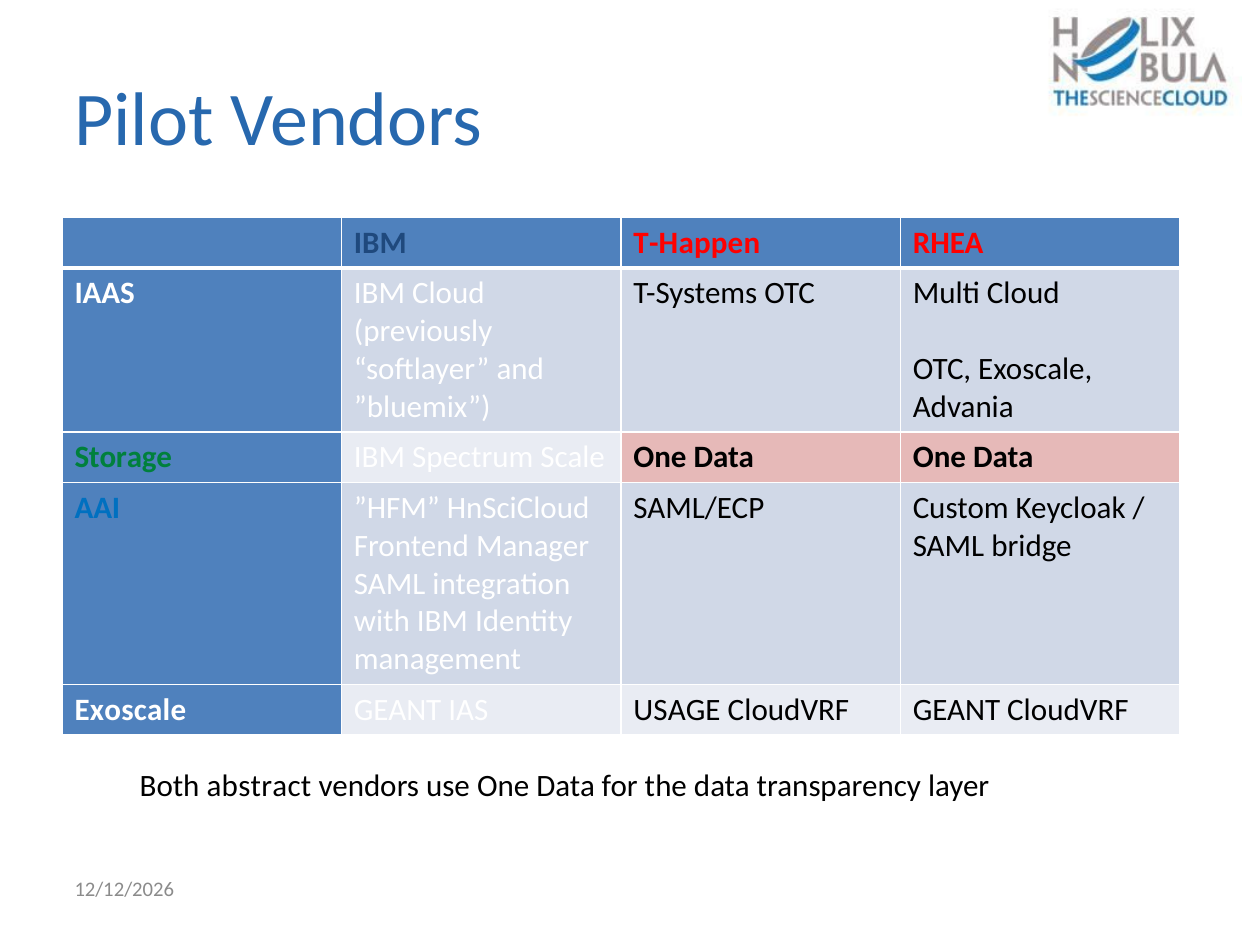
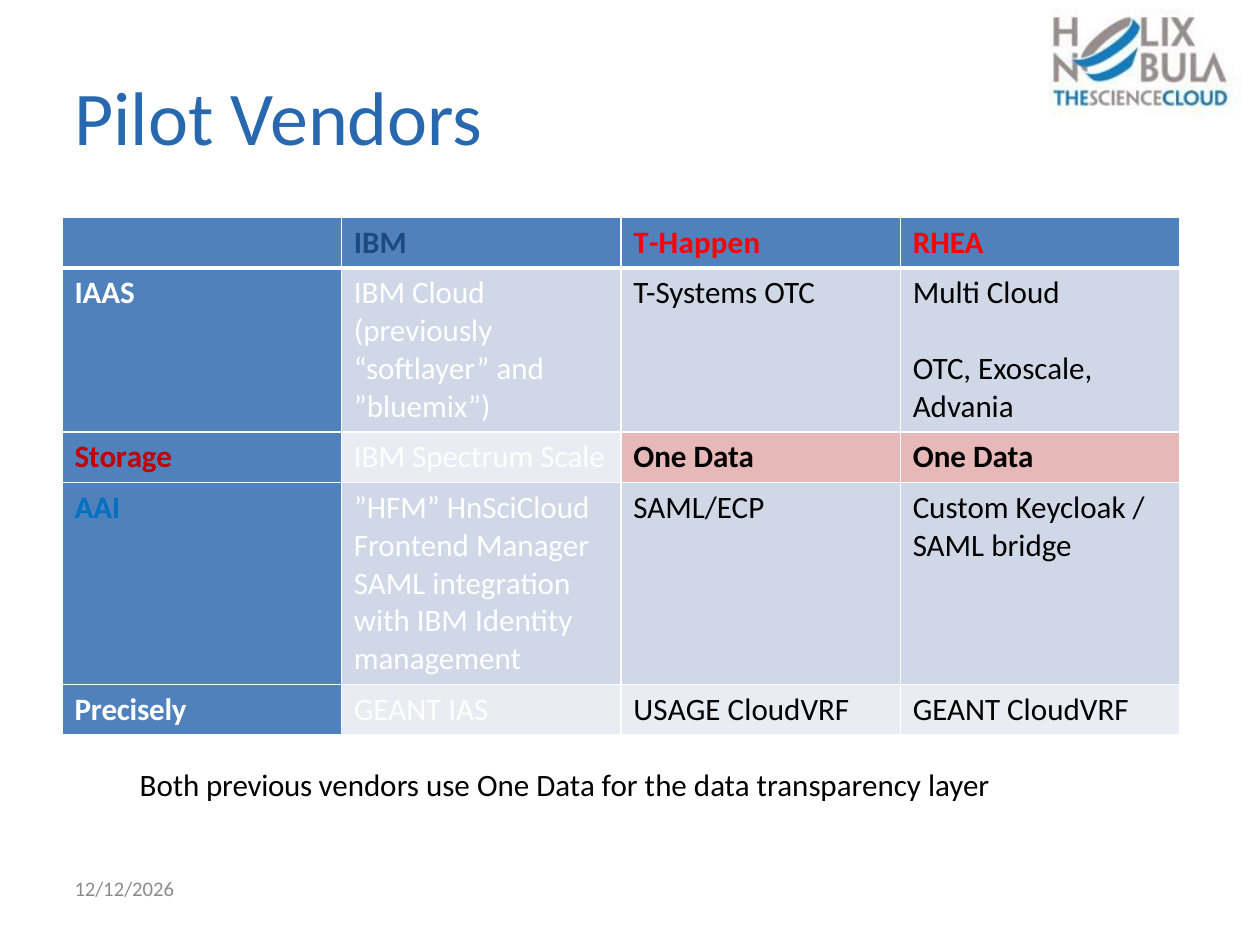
Storage colour: green -> red (123, 457)
Exoscale: Exoscale -> Precisely (131, 710)
abstract: abstract -> previous (259, 786)
